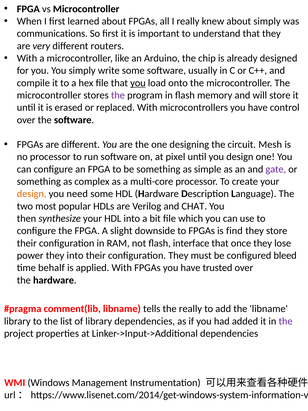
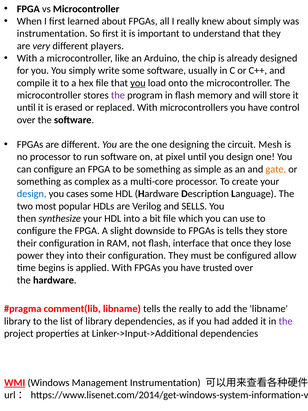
communications: communications -> instrumentation (52, 34)
routers: routers -> players (107, 46)
gate colour: purple -> orange (276, 169)
design colour: orange -> blue (32, 194)
need: need -> cases (77, 194)
CHAT: CHAT -> SELLS (194, 206)
is find: find -> tells (234, 231)
bleed: bleed -> allow (285, 255)
behalf: behalf -> begins (52, 268)
WMI underline: none -> present (15, 382)
